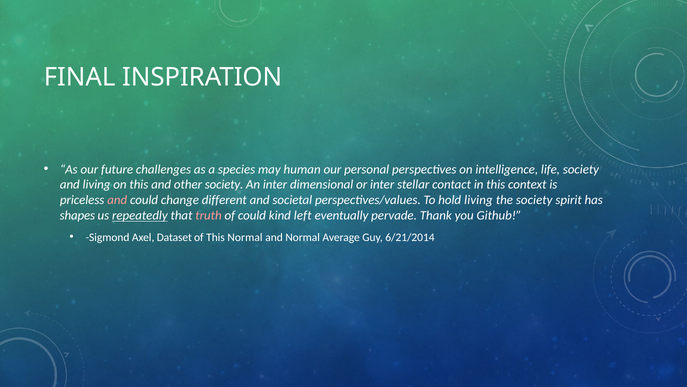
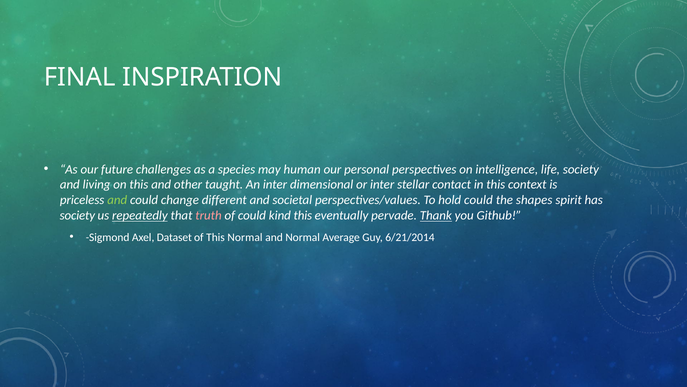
other society: society -> taught (224, 184)
and colour: pink -> light green (117, 200)
hold living: living -> could (478, 200)
the society: society -> shapes (534, 200)
shapes: shapes -> society (77, 215)
kind left: left -> this (303, 215)
Thank underline: none -> present (436, 215)
